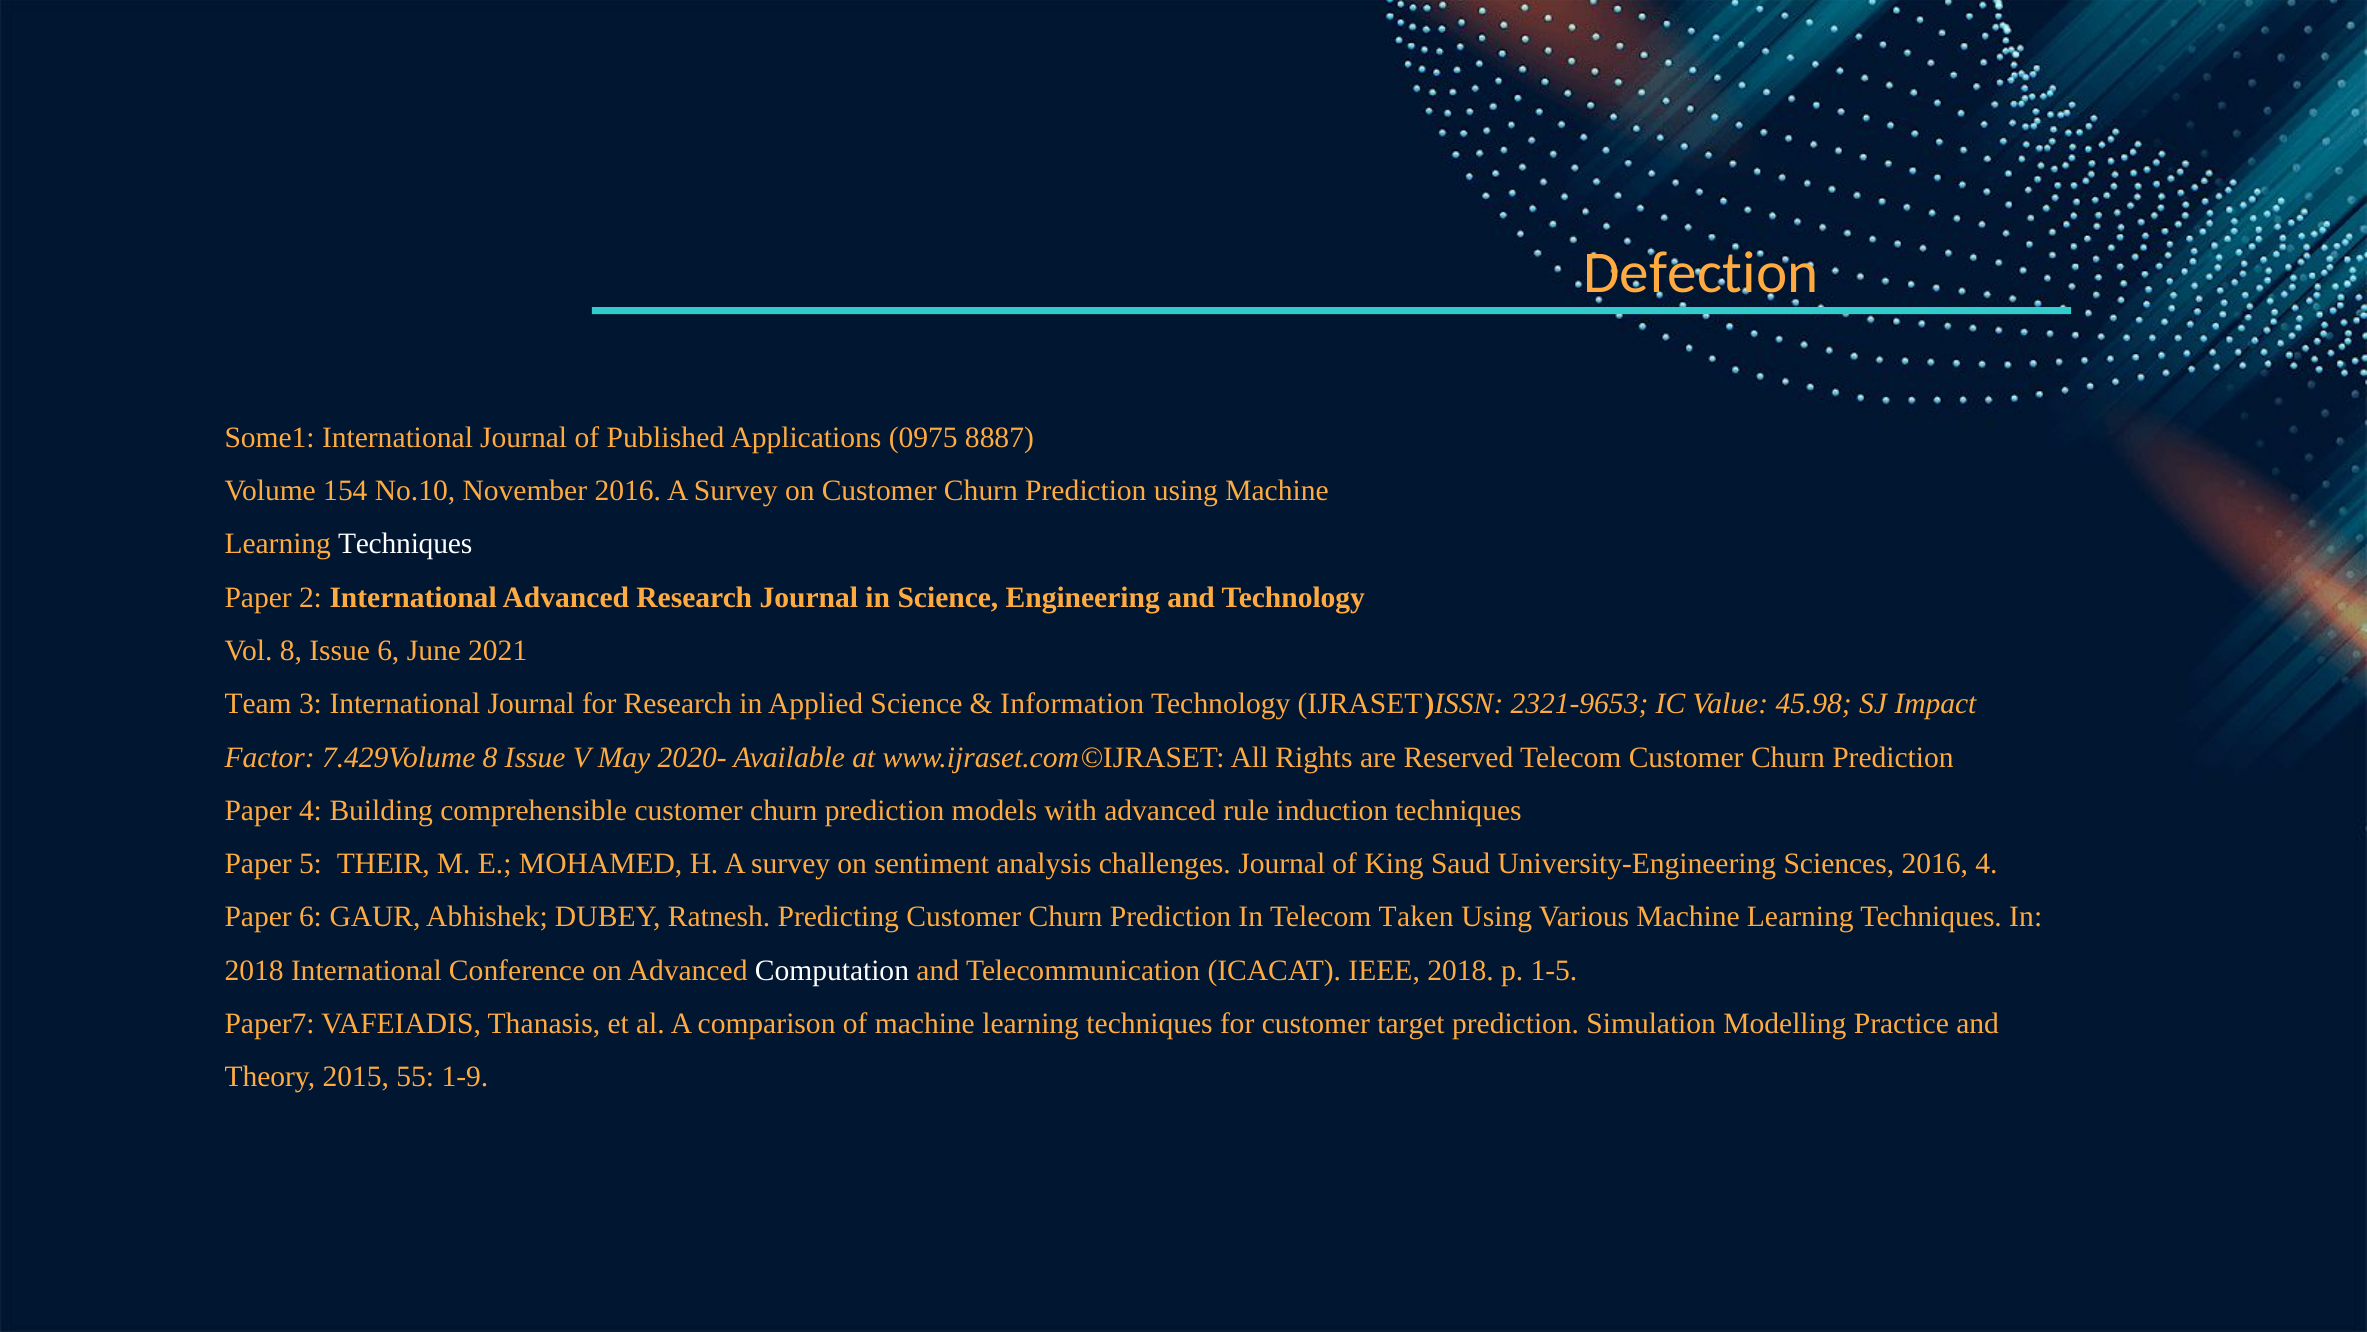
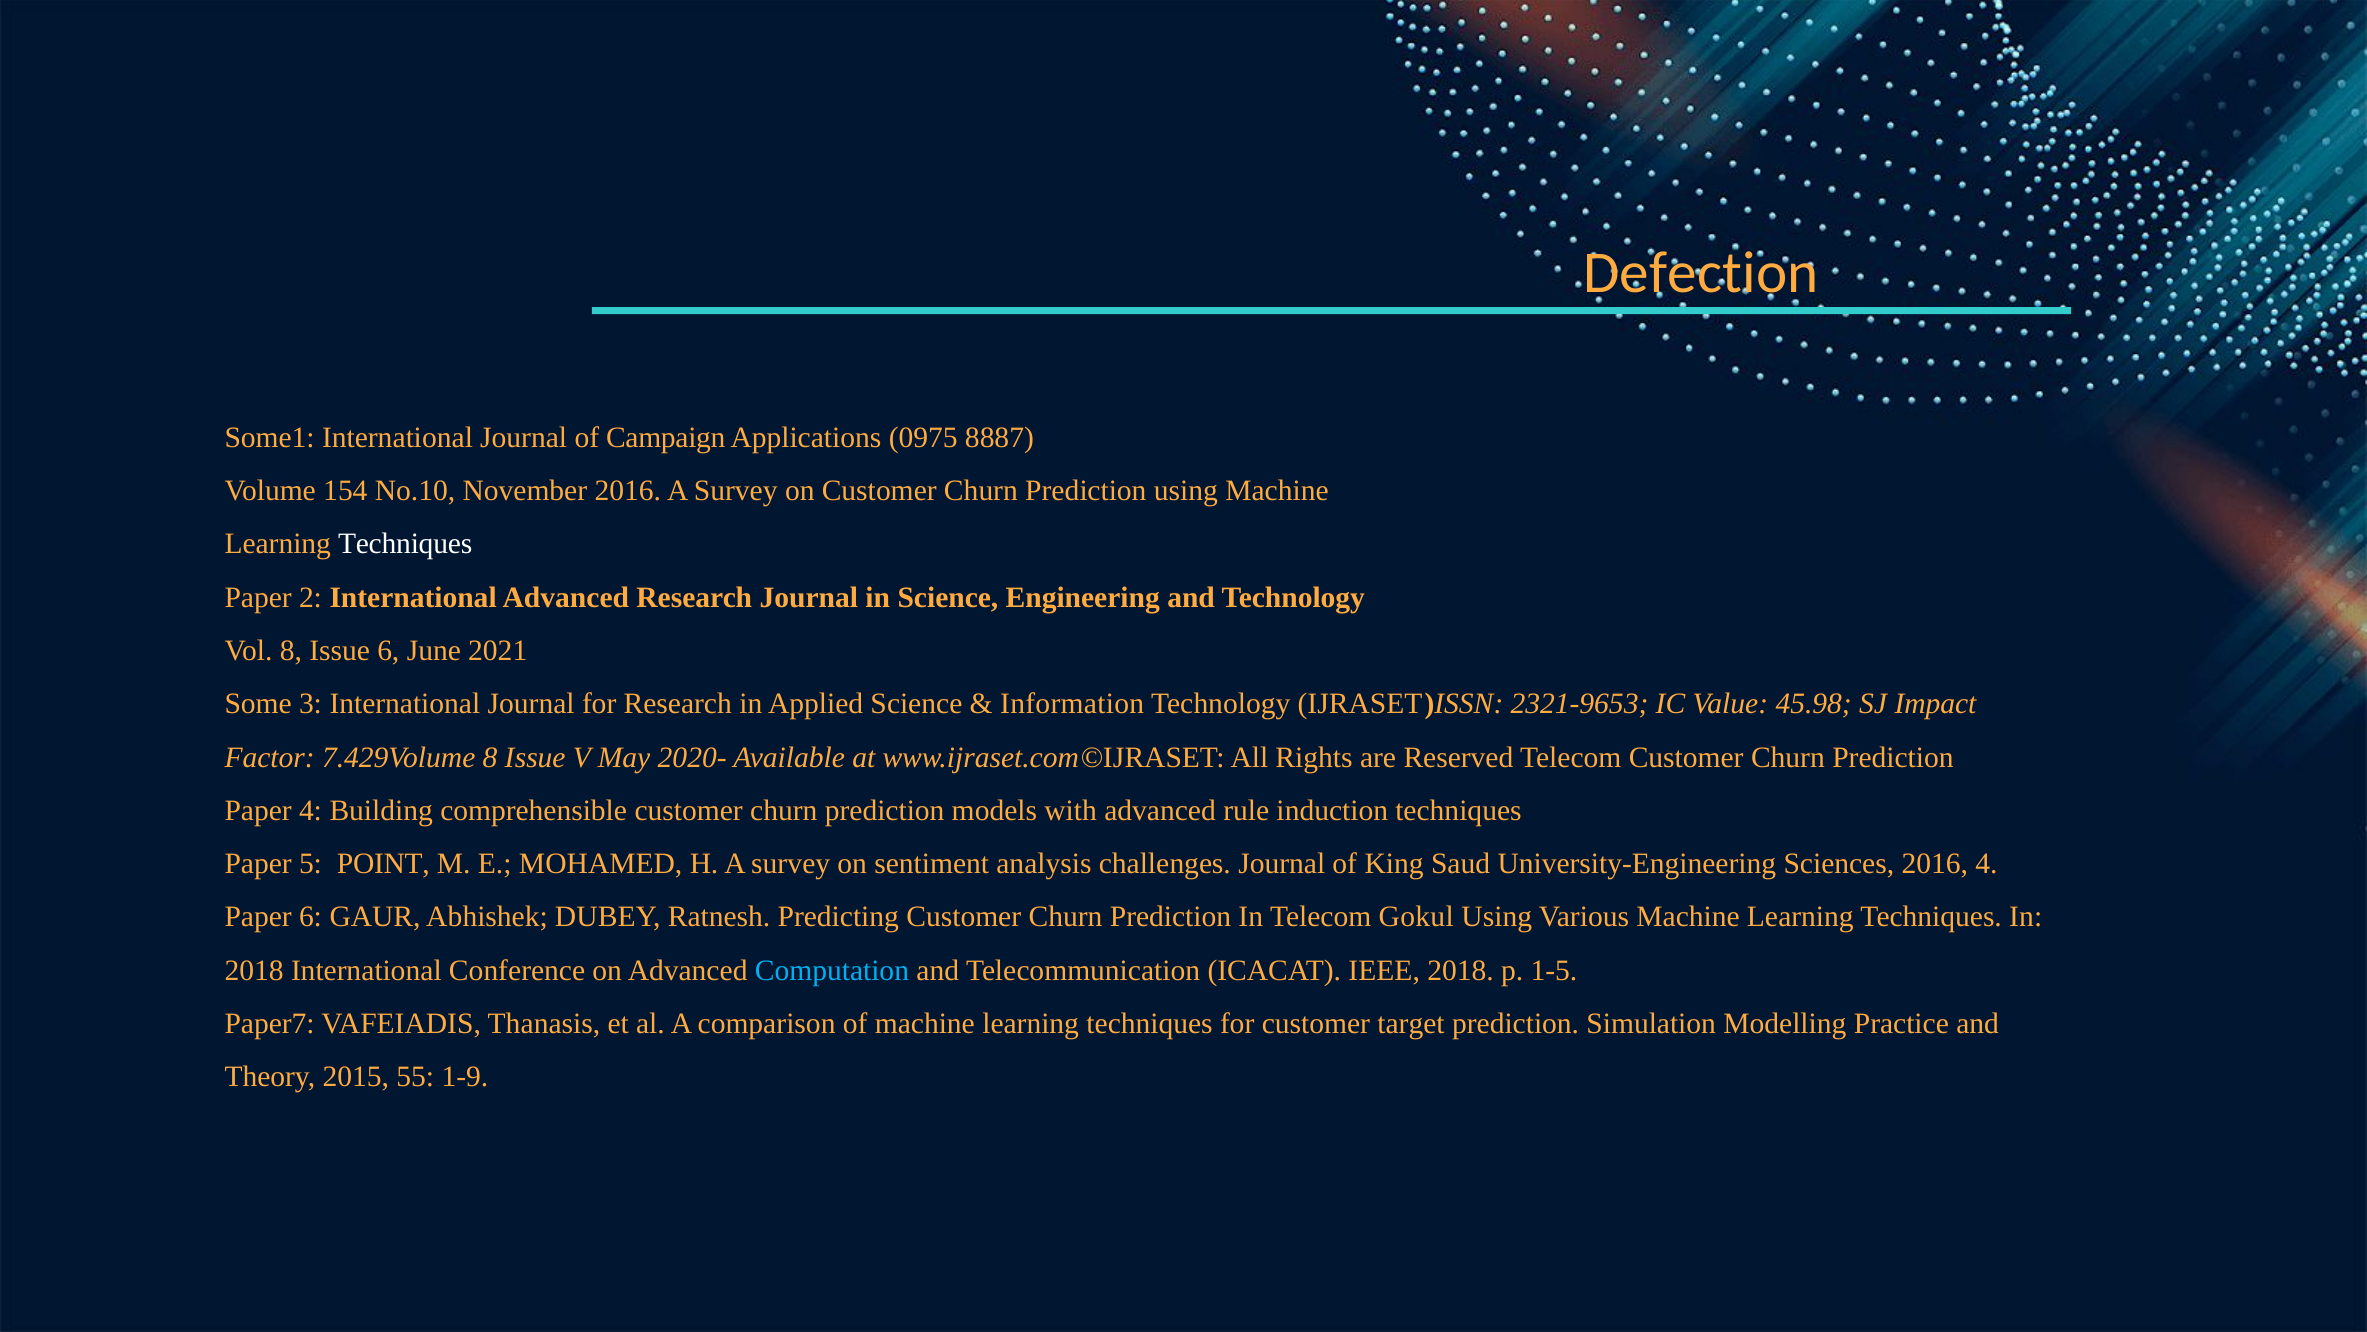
Published: Published -> Campaign (666, 437)
Team: Team -> Some (258, 704)
THEIR: THEIR -> POINT (383, 864)
Taken: Taken -> Gokul (1416, 917)
Computation colour: white -> light blue (832, 970)
